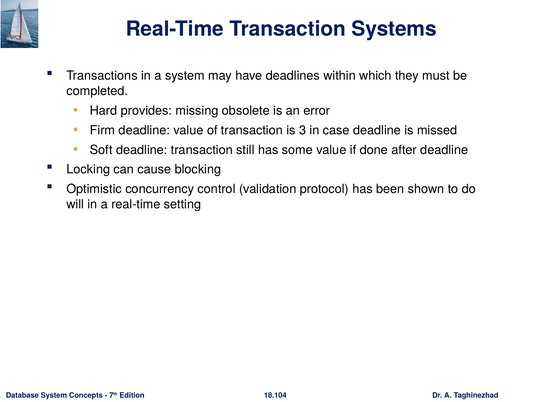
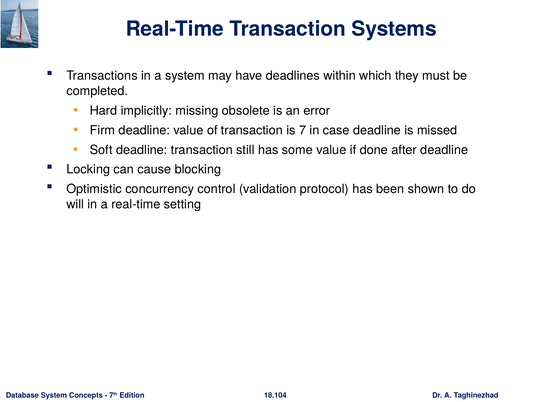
provides: provides -> implicitly (146, 110)
3: 3 -> 7 (303, 130)
